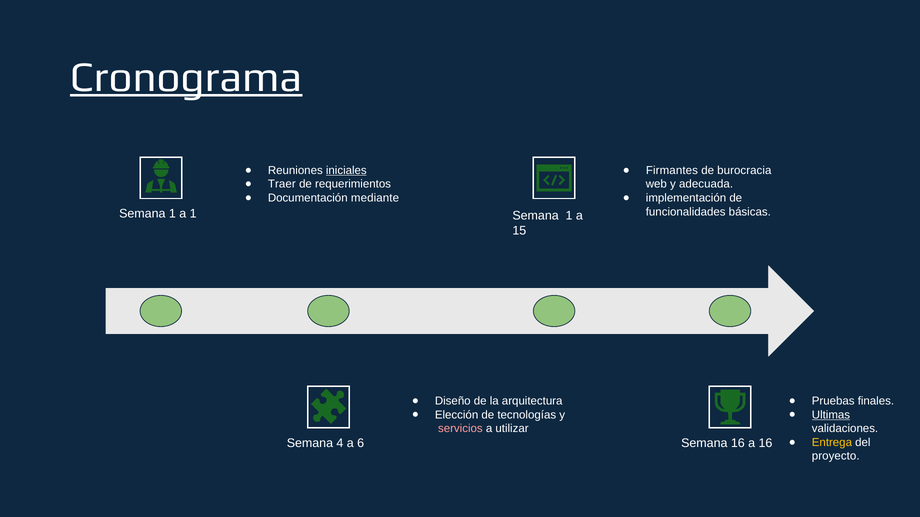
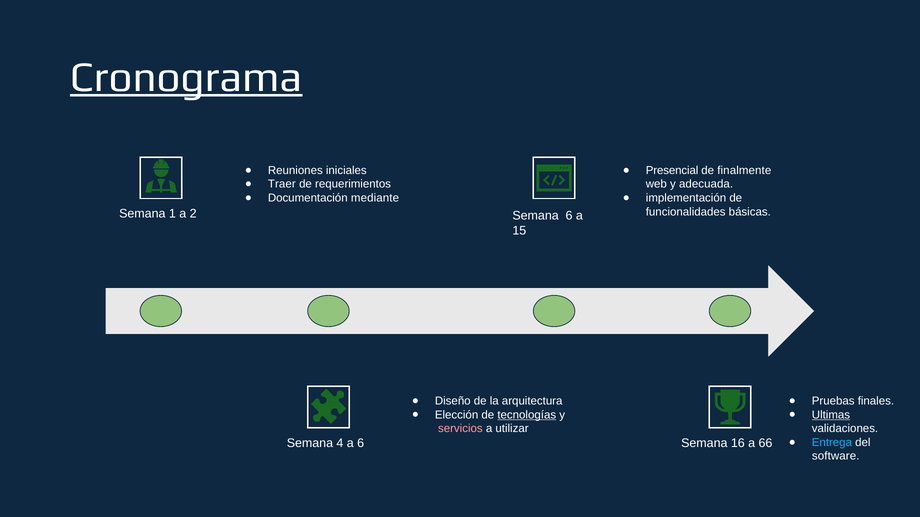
iniciales underline: present -> none (346, 171)
Firmantes: Firmantes -> Presencial (672, 171)
burocracia: burocracia -> finalmente (744, 171)
a 1: 1 -> 2 (193, 214)
1: 1 -> 6 (569, 216)
tecnologías underline: none -> present (527, 415)
Entrega colour: yellow -> light blue (832, 443)
a 16: 16 -> 66 (765, 444)
proyecto: proyecto -> software (836, 457)
